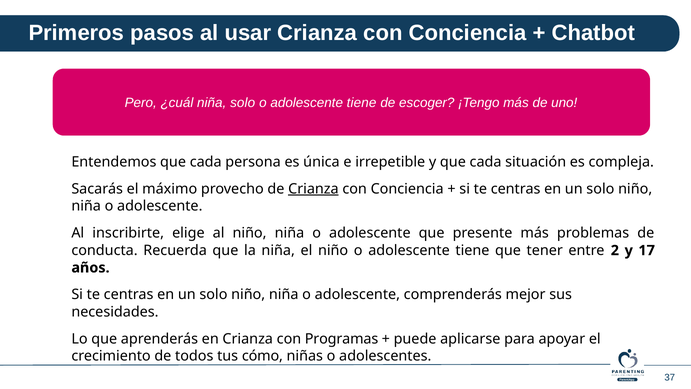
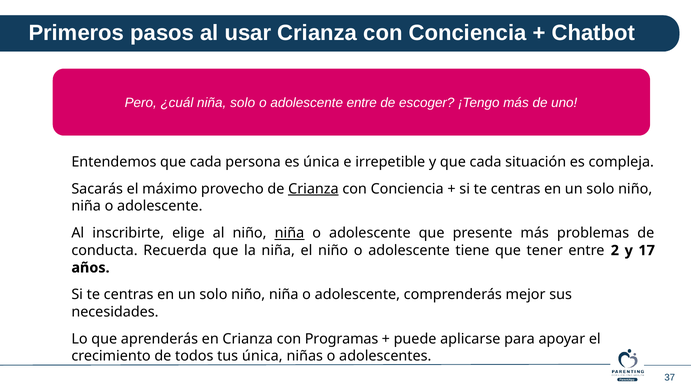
tiene: tiene -> entre (362, 103)
niña underline: none -> present (289, 233)
tus cómo: cómo -> única (262, 356)
